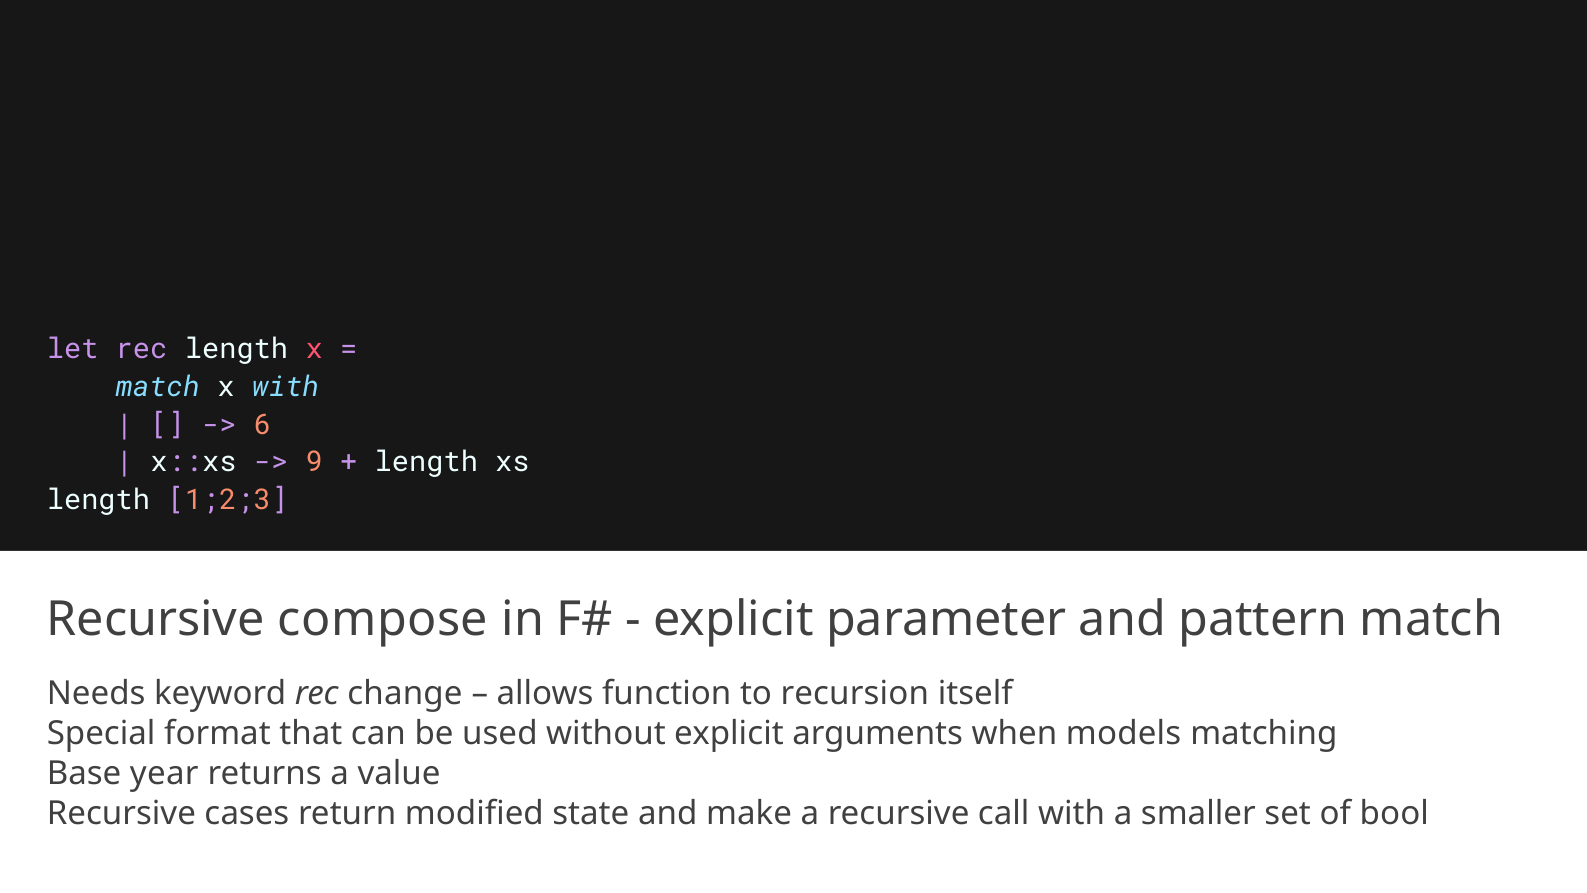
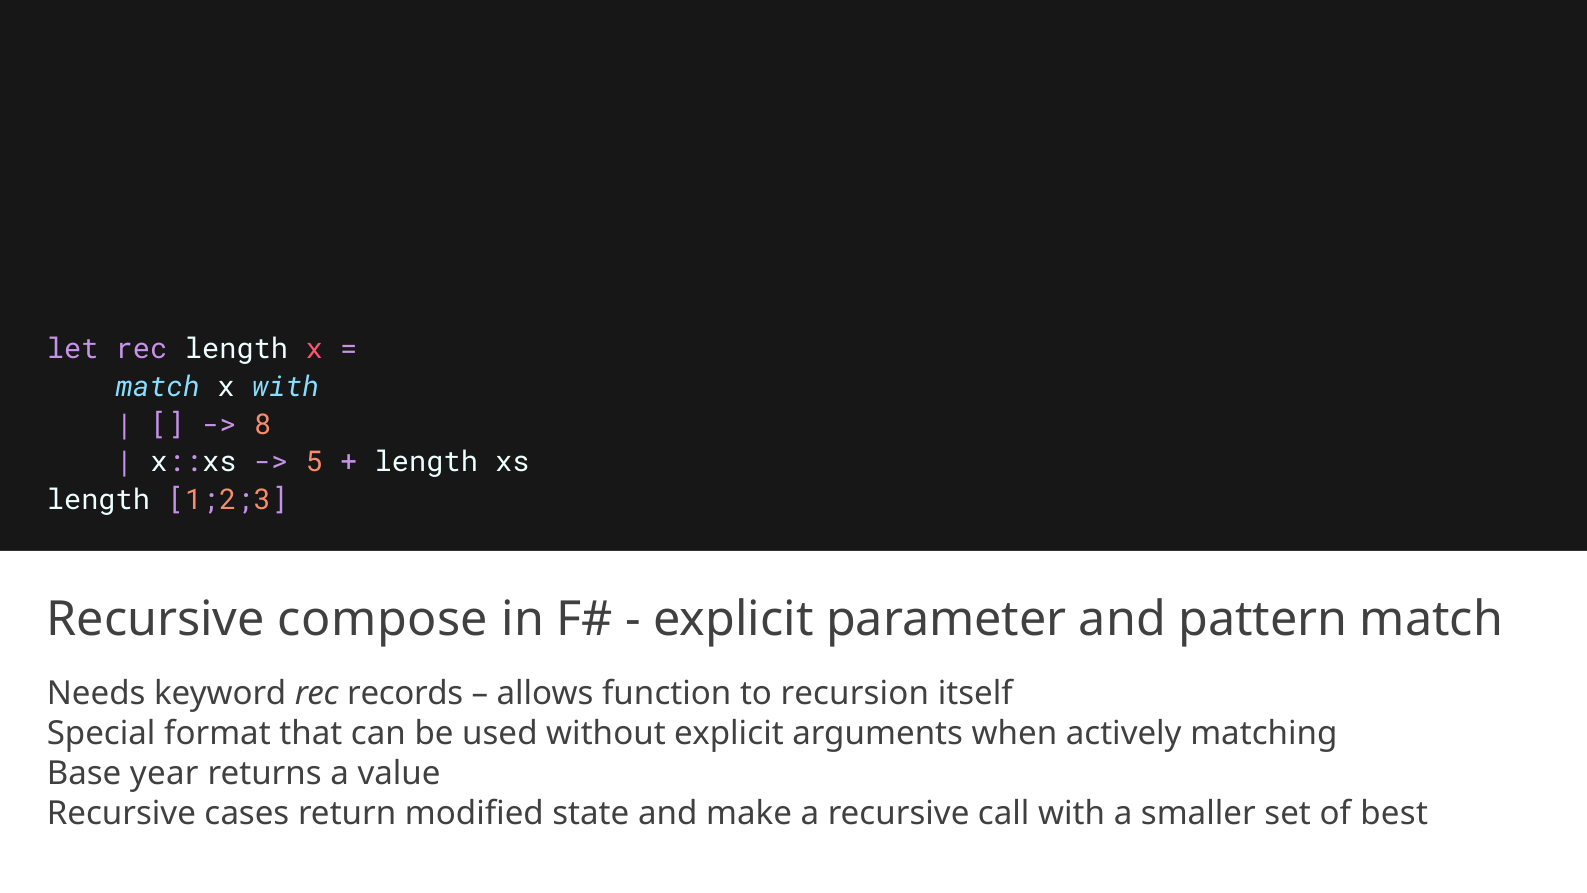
6: 6 -> 8 (262, 424)
9: 9 -> 5 (314, 462)
change: change -> records (405, 694)
models: models -> actively (1124, 733)
bool: bool -> best (1394, 813)
